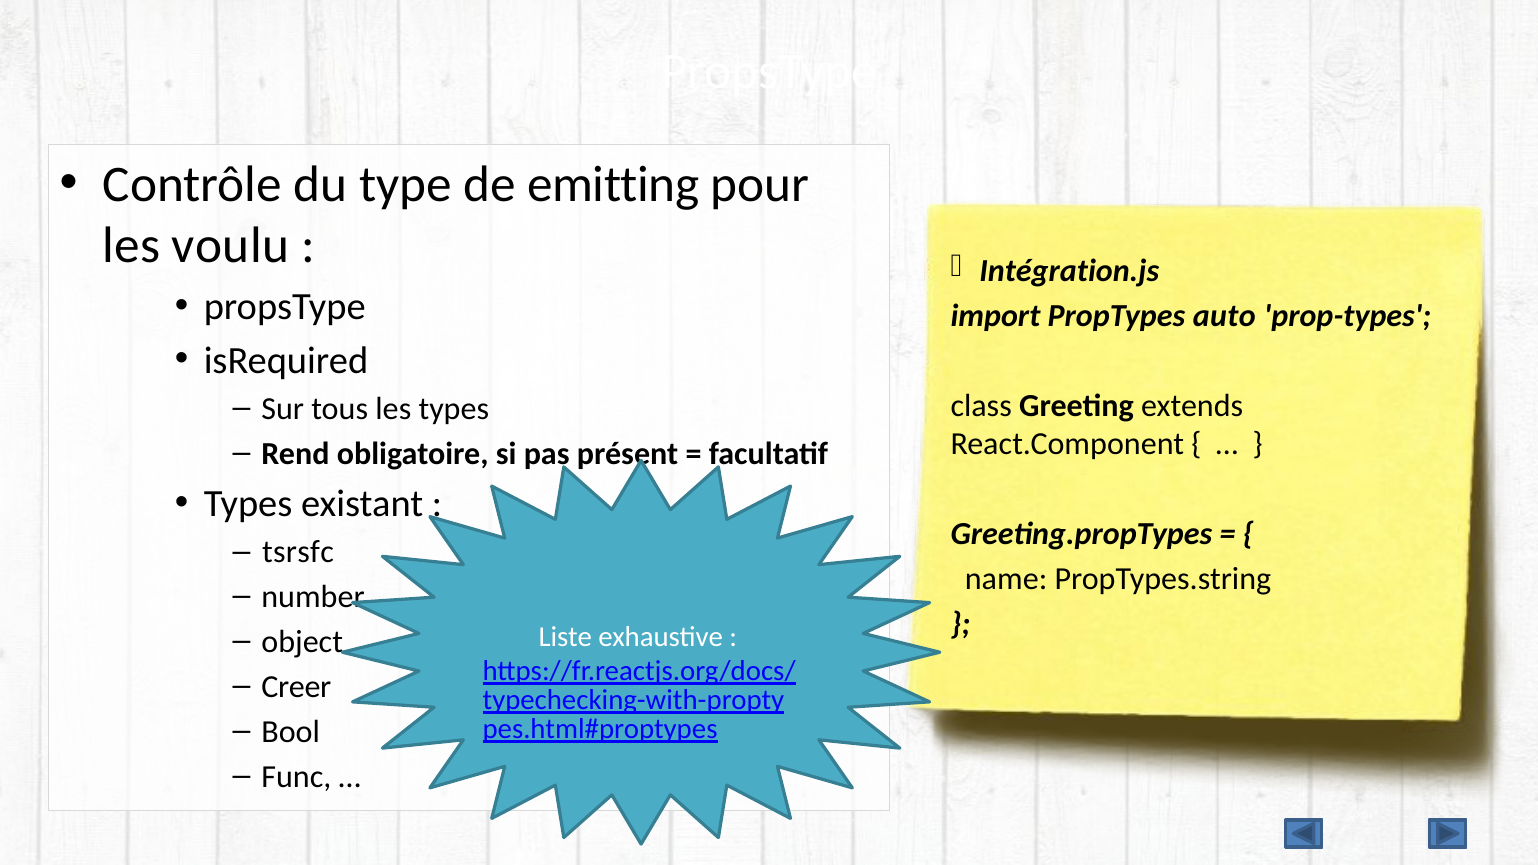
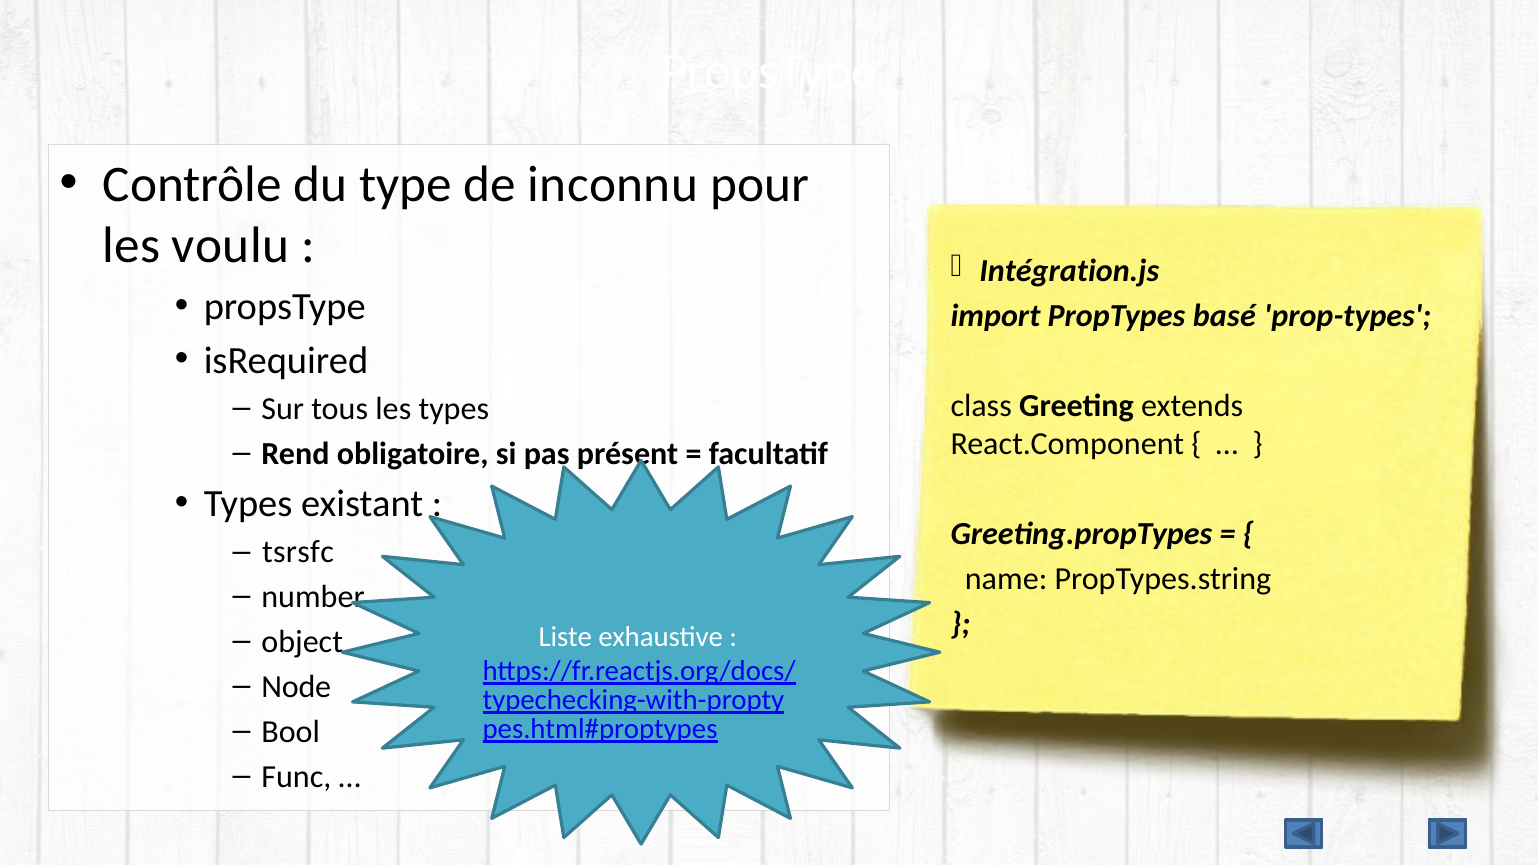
emitting: emitting -> inconnu (613, 184)
auto: auto -> basé (1224, 316)
Creer: Creer -> Node (296, 687)
